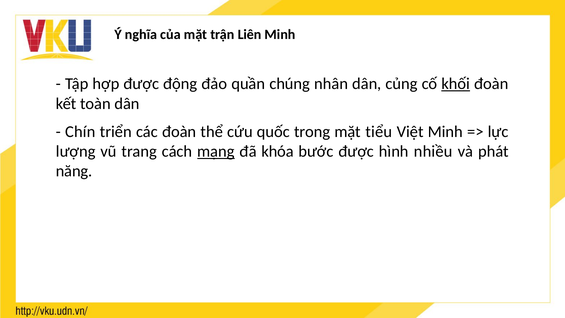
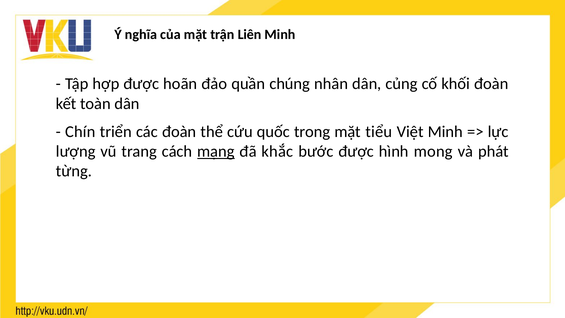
động: động -> hoãn (180, 84)
khối underline: present -> none (456, 84)
khóa: khóa -> khắc (277, 151)
nhiều: nhiều -> mong (433, 151)
năng: năng -> từng (74, 171)
